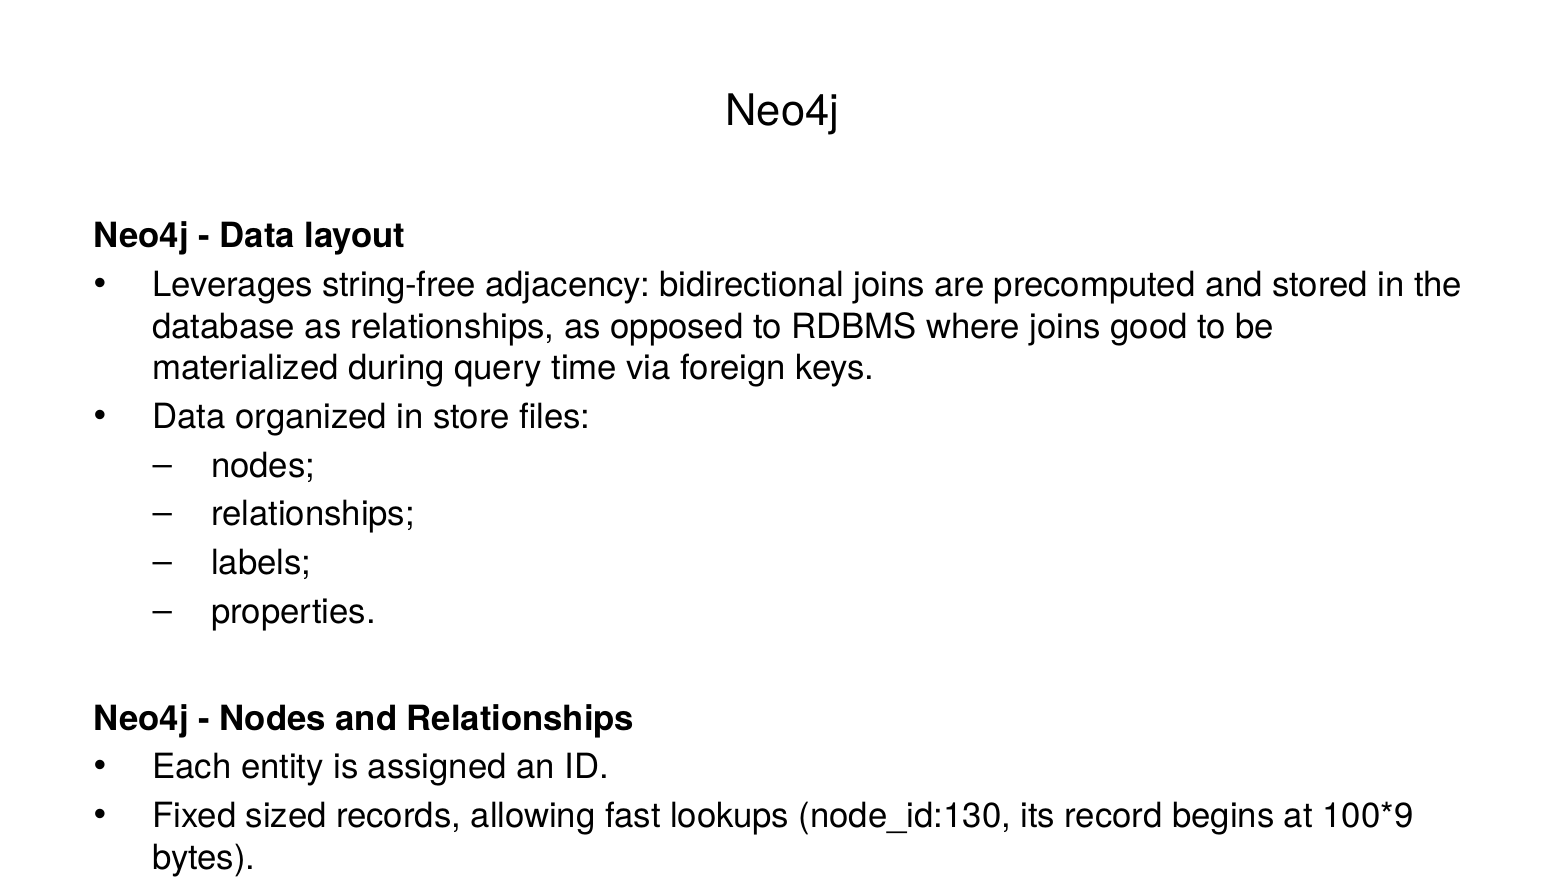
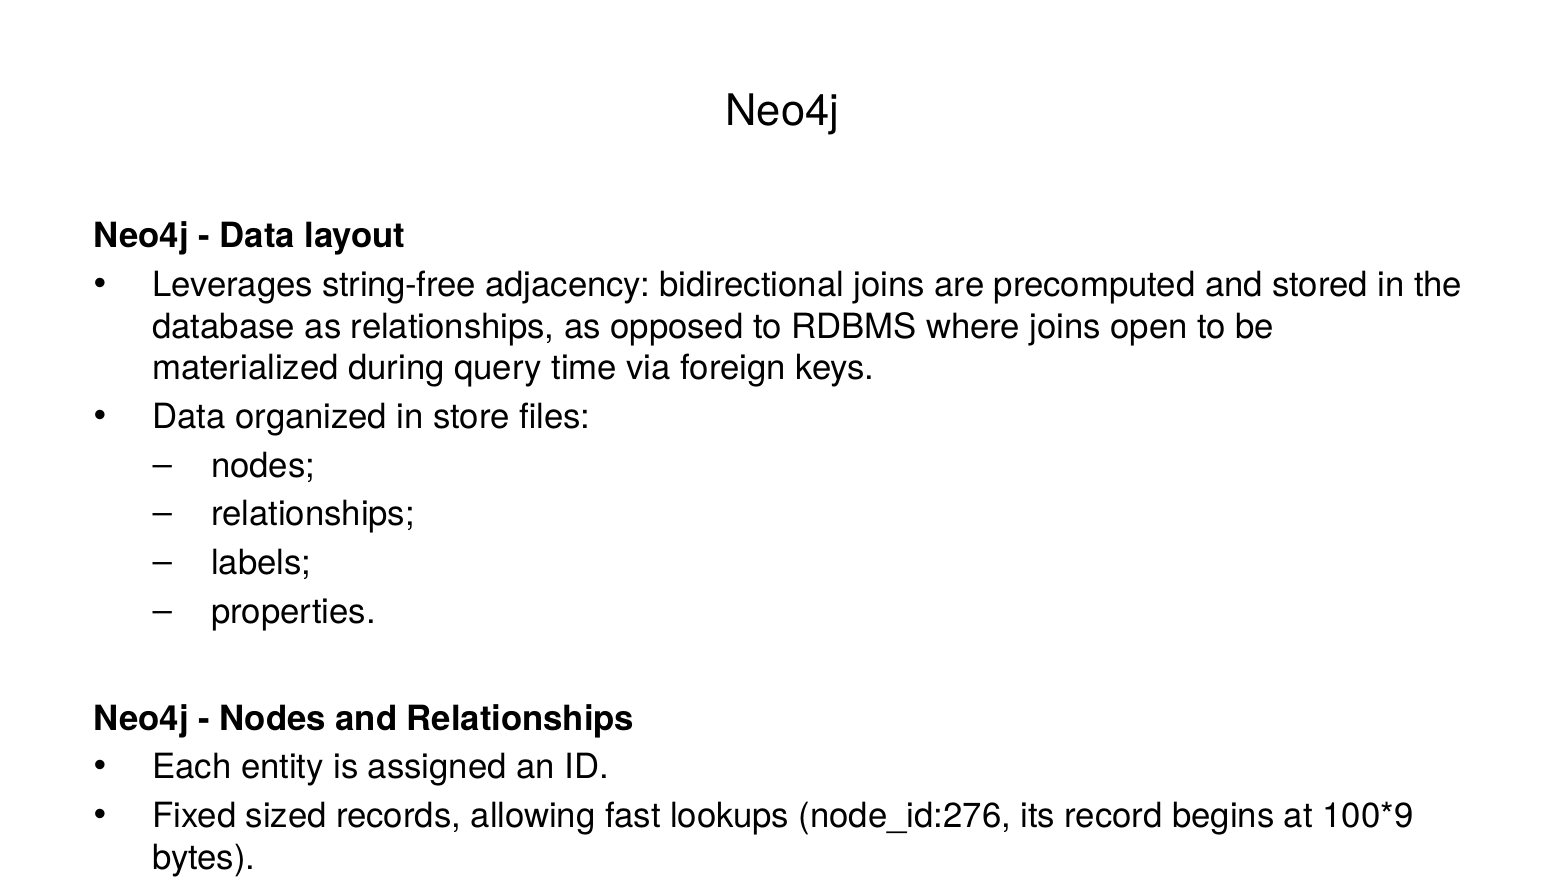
good: good -> open (1149, 327)
node_id:130: node_id:130 -> node_id:276 (905, 816)
